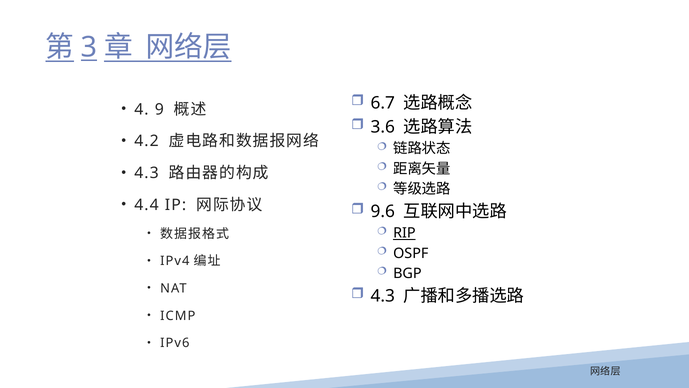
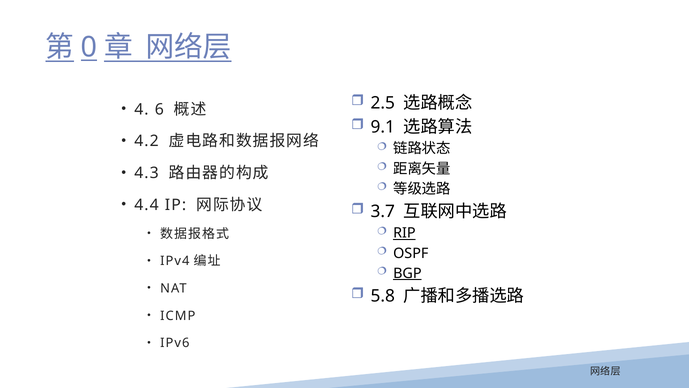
3: 3 -> 0 (89, 47)
6.7: 6.7 -> 2.5 (383, 103)
9: 9 -> 6 (159, 109)
3.6: 3.6 -> 9.1 (383, 127)
9.6: 9.6 -> 3.7 (383, 211)
BGP underline: none -> present (407, 273)
4.3: 4.3 -> 5.8 (383, 296)
